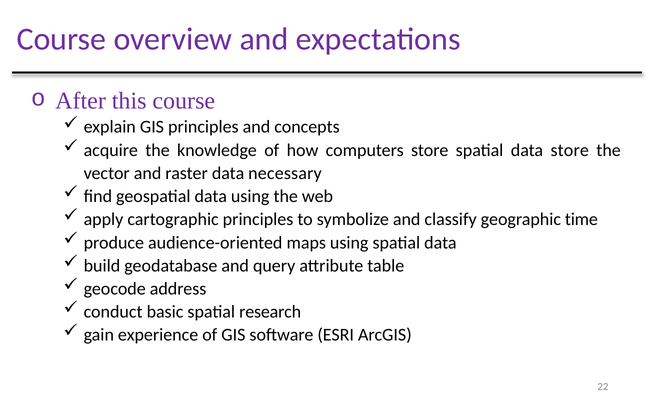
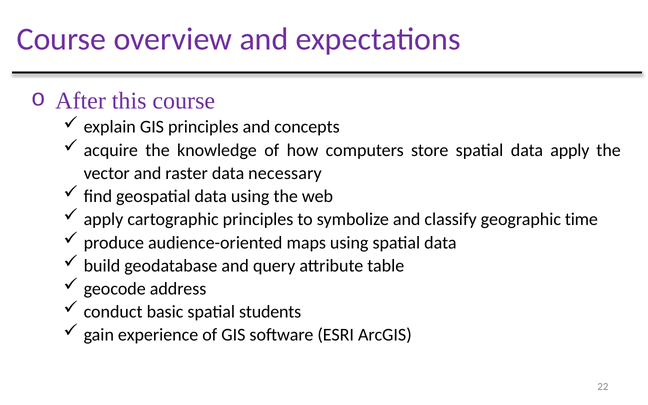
data store: store -> apply (570, 150)
research: research -> students (270, 312)
